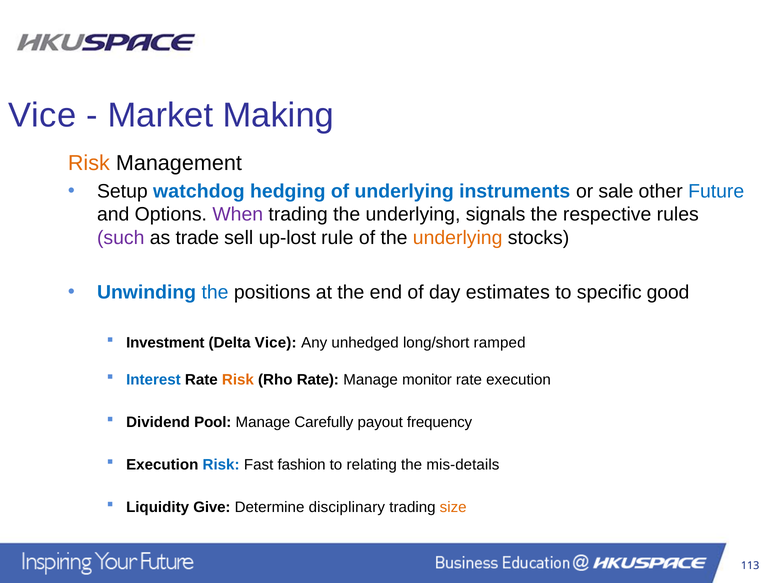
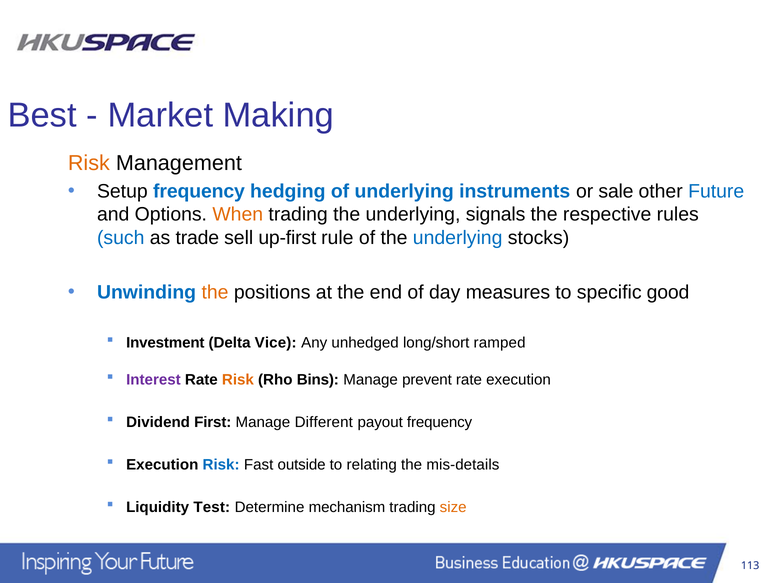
Vice: Vice -> Best (42, 115)
Setup watchdog: watchdog -> frequency (199, 191)
When colour: purple -> orange (238, 214)
such colour: purple -> blue (121, 238)
up-lost: up-lost -> up-first (287, 238)
underlying colour: orange -> blue (458, 238)
the colour: blue -> orange (215, 292)
estimates: estimates -> measures (508, 292)
Interest colour: blue -> purple (153, 380)
Rho Rate: Rate -> Bins (318, 380)
monitor: monitor -> prevent (427, 380)
Pool: Pool -> First (213, 422)
Carefully: Carefully -> Different (324, 422)
fashion: fashion -> outside (302, 464)
Give: Give -> Test (212, 507)
disciplinary: disciplinary -> mechanism (347, 507)
